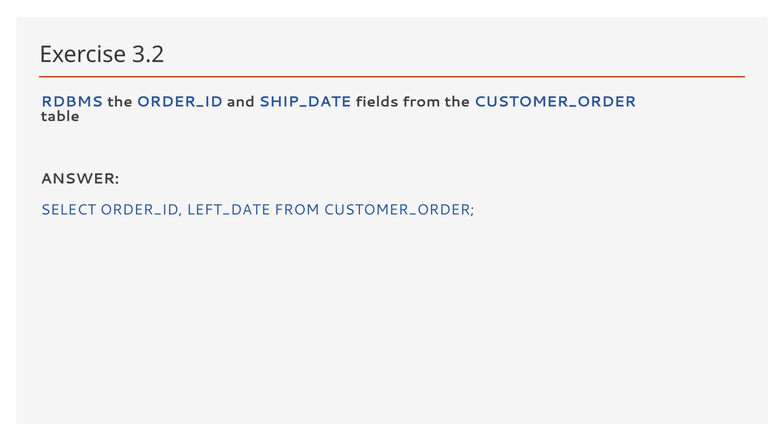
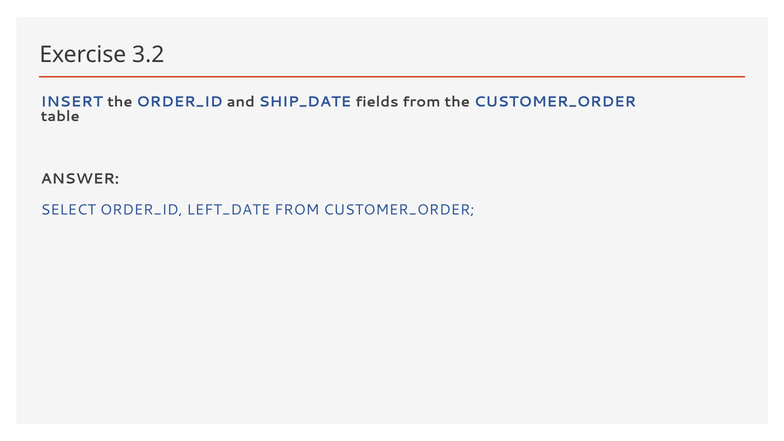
RDBMS: RDBMS -> INSERT (72, 102)
